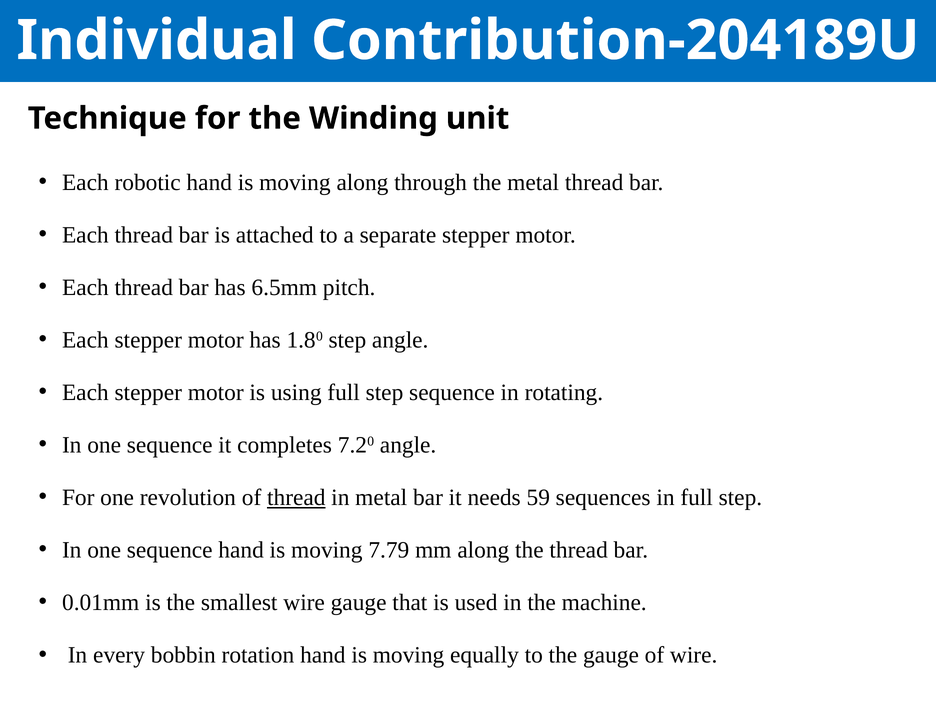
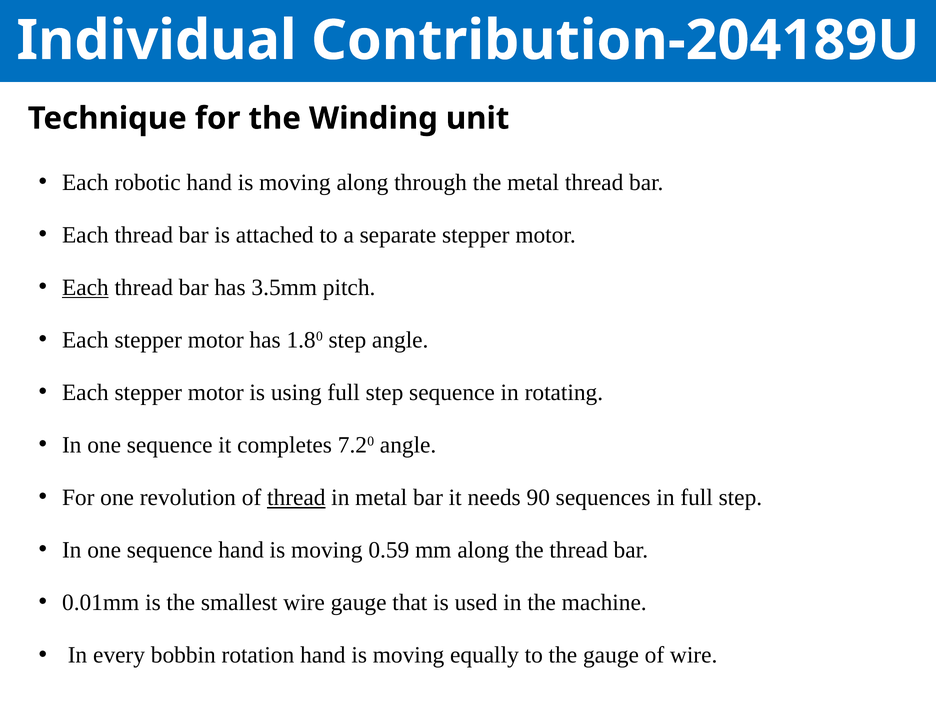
Each underline: none -> present (85, 287)
6.5mm: 6.5mm -> 3.5mm (284, 287)
59: 59 -> 90 (538, 497)
7.79: 7.79 -> 0.59 (389, 550)
